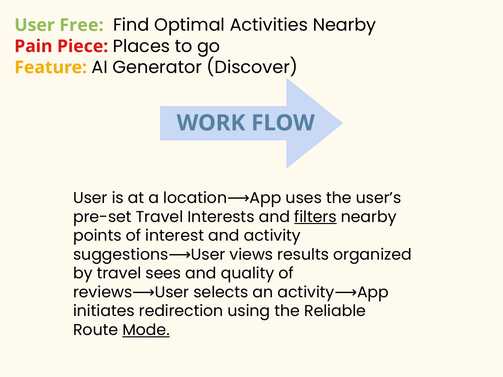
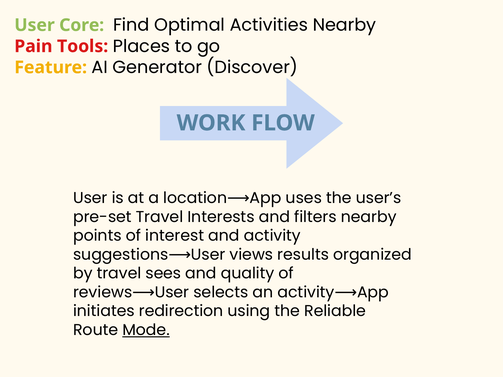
Free: Free -> Core (82, 25)
Piece: Piece -> Tools (83, 46)
filters underline: present -> none (315, 217)
